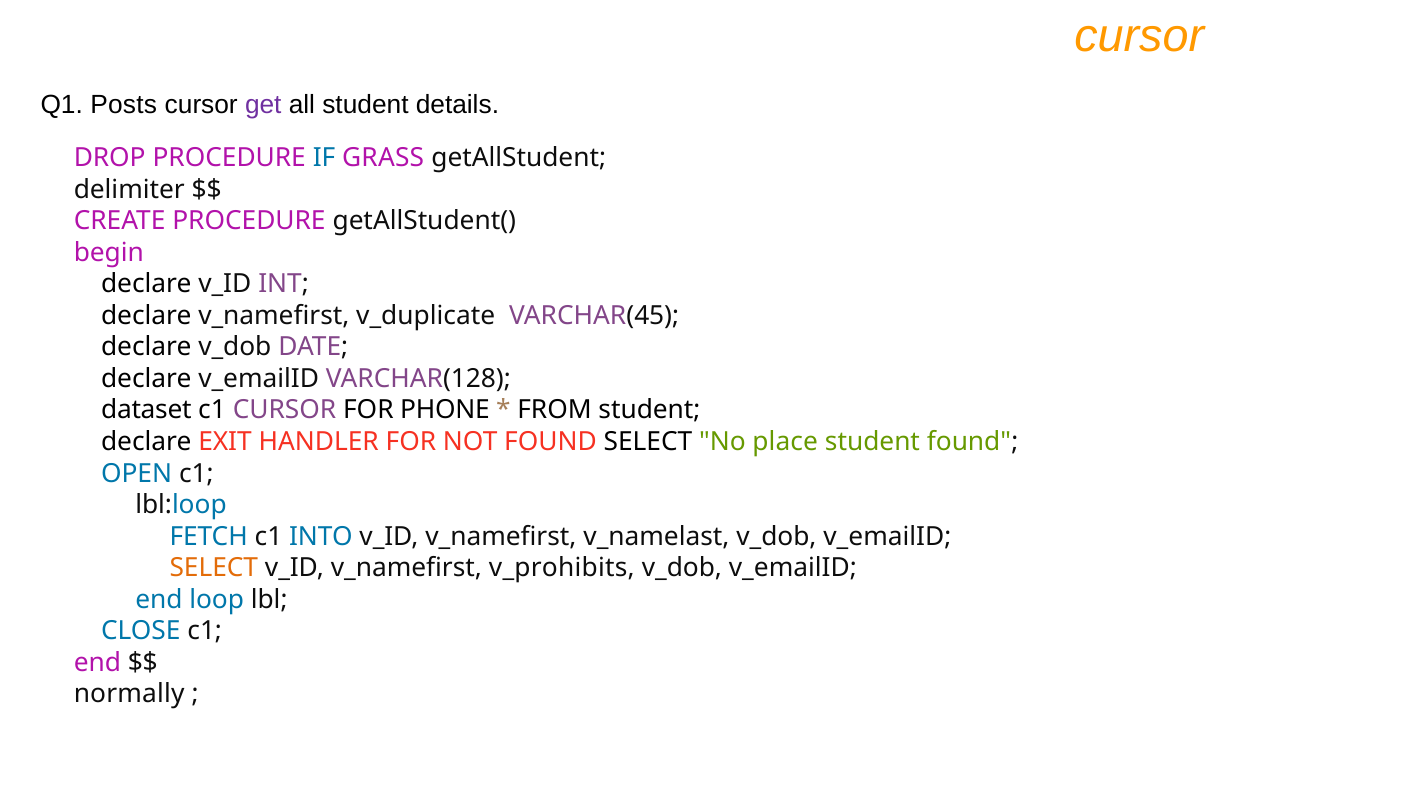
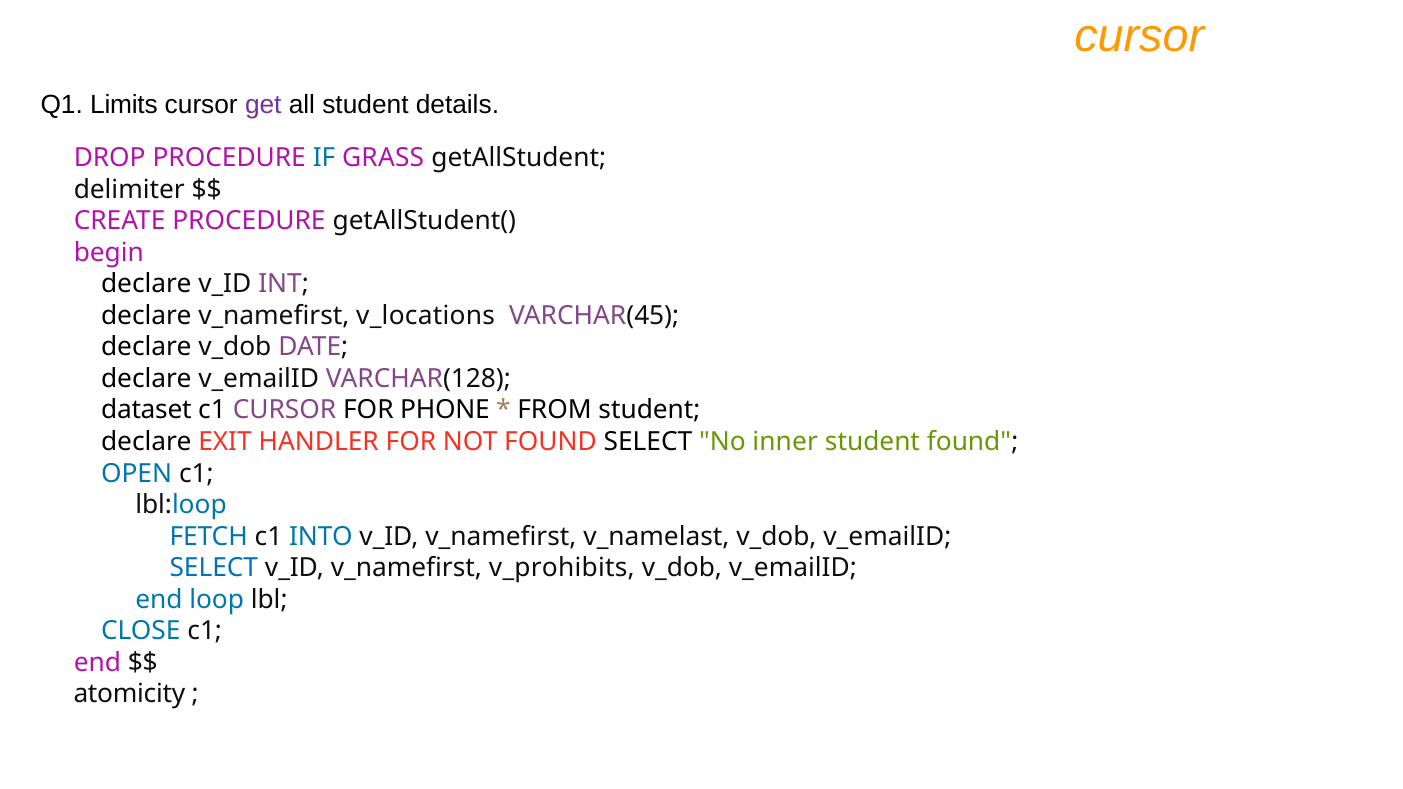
Posts: Posts -> Limits (124, 105)
v_duplicate: v_duplicate -> v_locations (426, 316)
place: place -> inner (785, 442)
SELECT colour: orange -> blue (214, 568)
normally: normally -> atomicity (129, 694)
